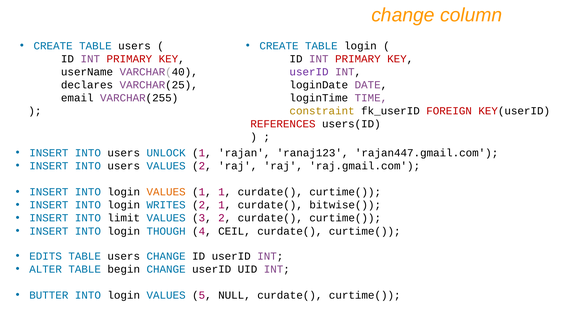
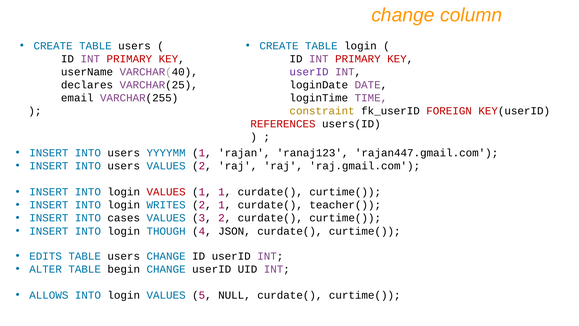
UNLOCK: UNLOCK -> YYYYMM (166, 153)
VALUES colour: orange -> red (166, 192)
bitwise(: bitwise( -> teacher( (345, 205)
limit: limit -> cases (124, 218)
CEIL: CEIL -> JSON (234, 231)
BUTTER: BUTTER -> ALLOWS (49, 295)
